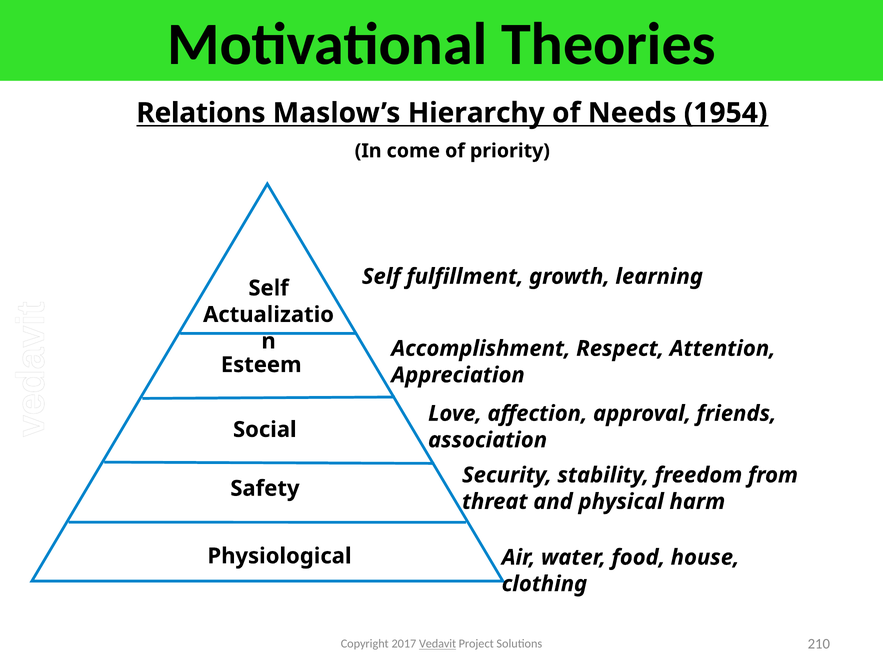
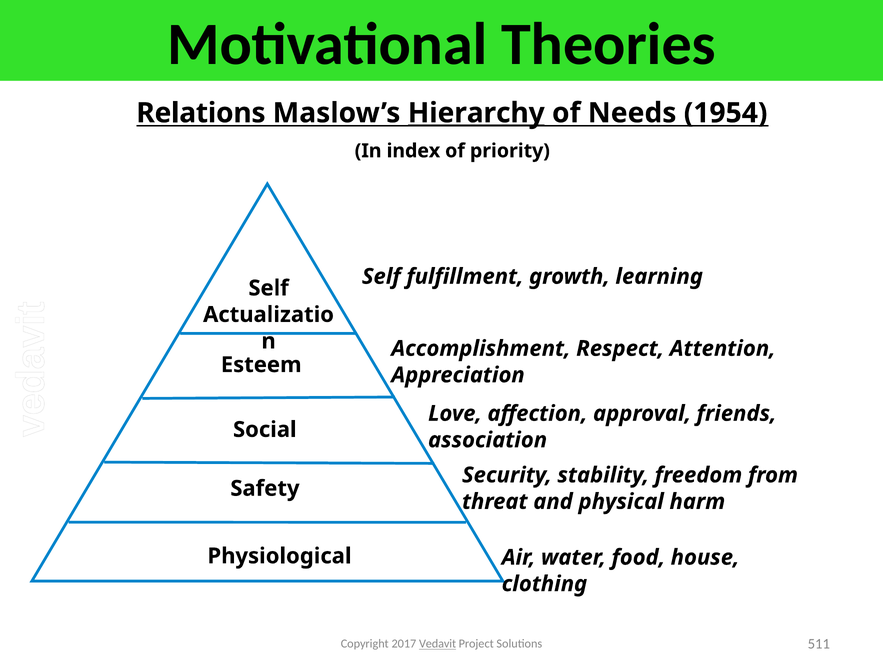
Hierarchy underline: none -> present (476, 113)
come: come -> index (413, 151)
210: 210 -> 511 (819, 644)
